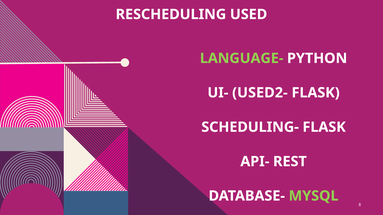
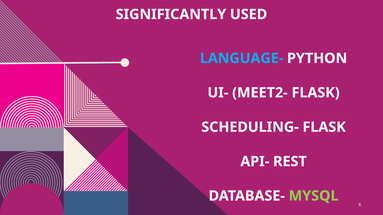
RESCHEDULING: RESCHEDULING -> SIGNIFICANTLY (171, 14)
LANGUAGE- colour: light green -> light blue (242, 58)
USED2-: USED2- -> MEET2- (260, 93)
